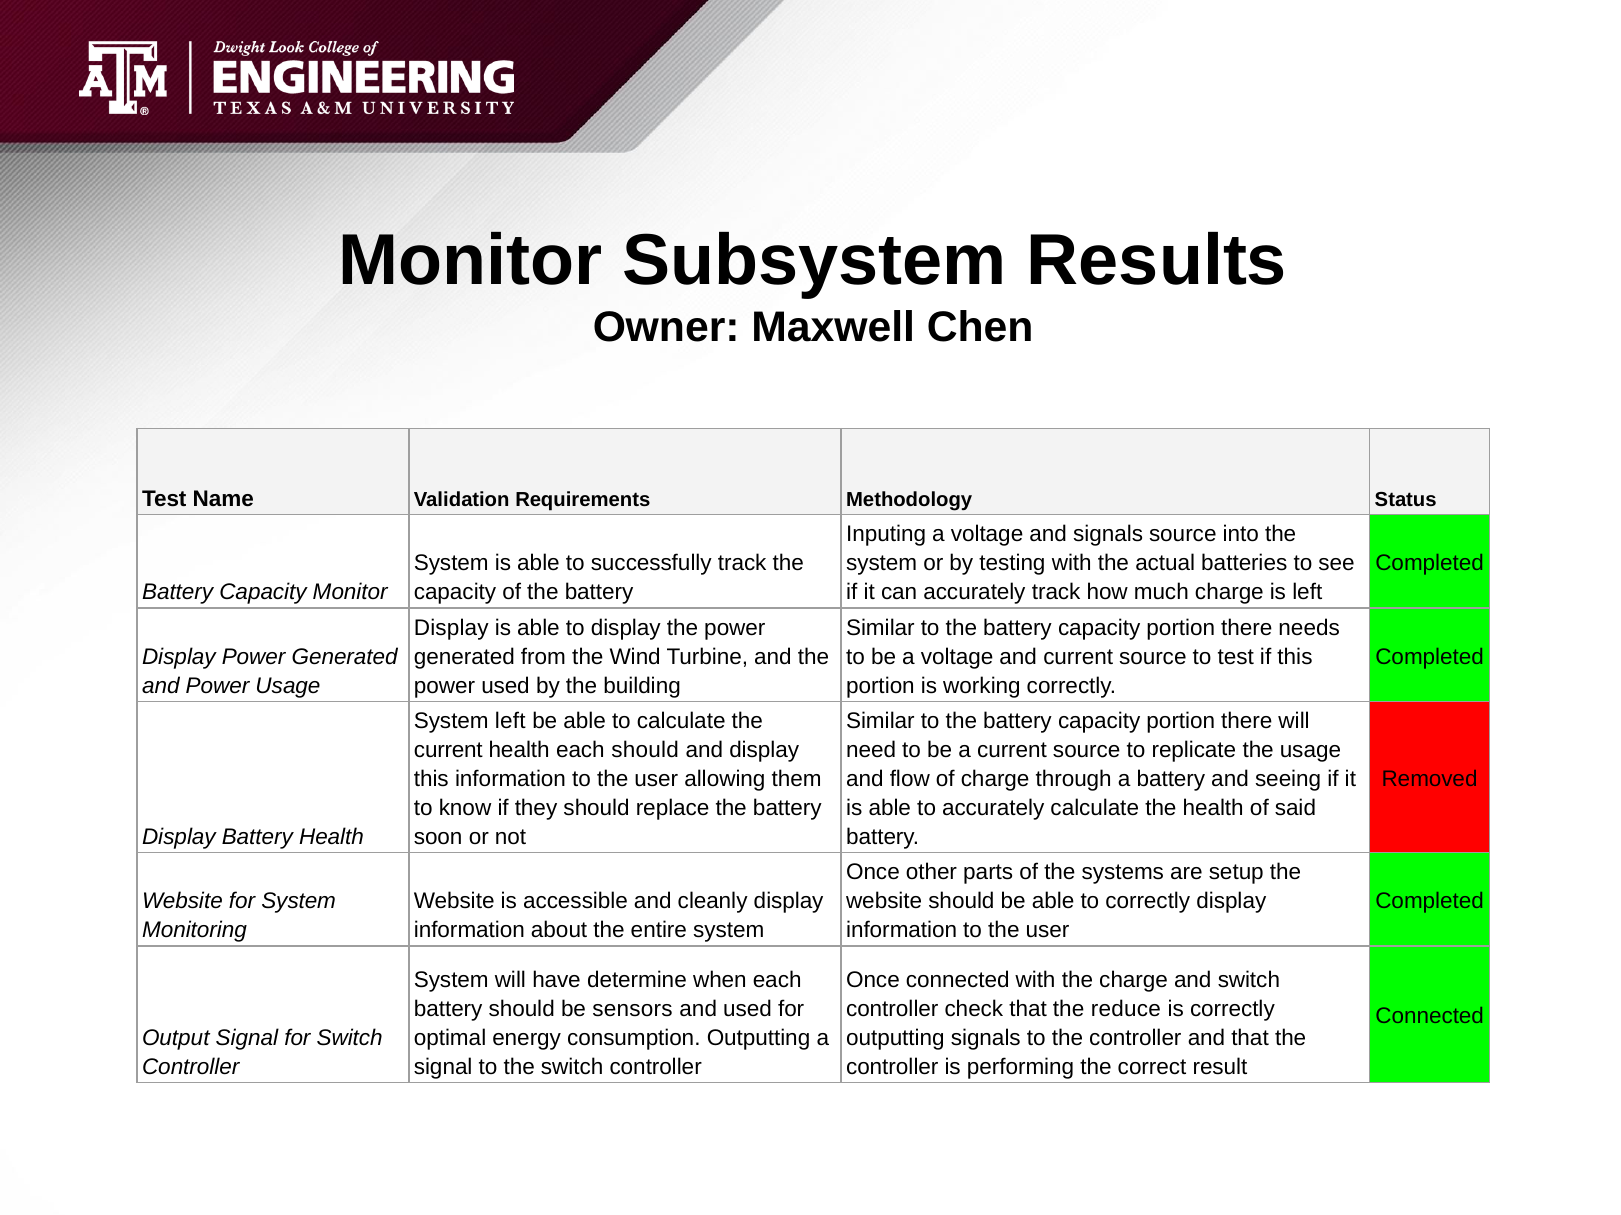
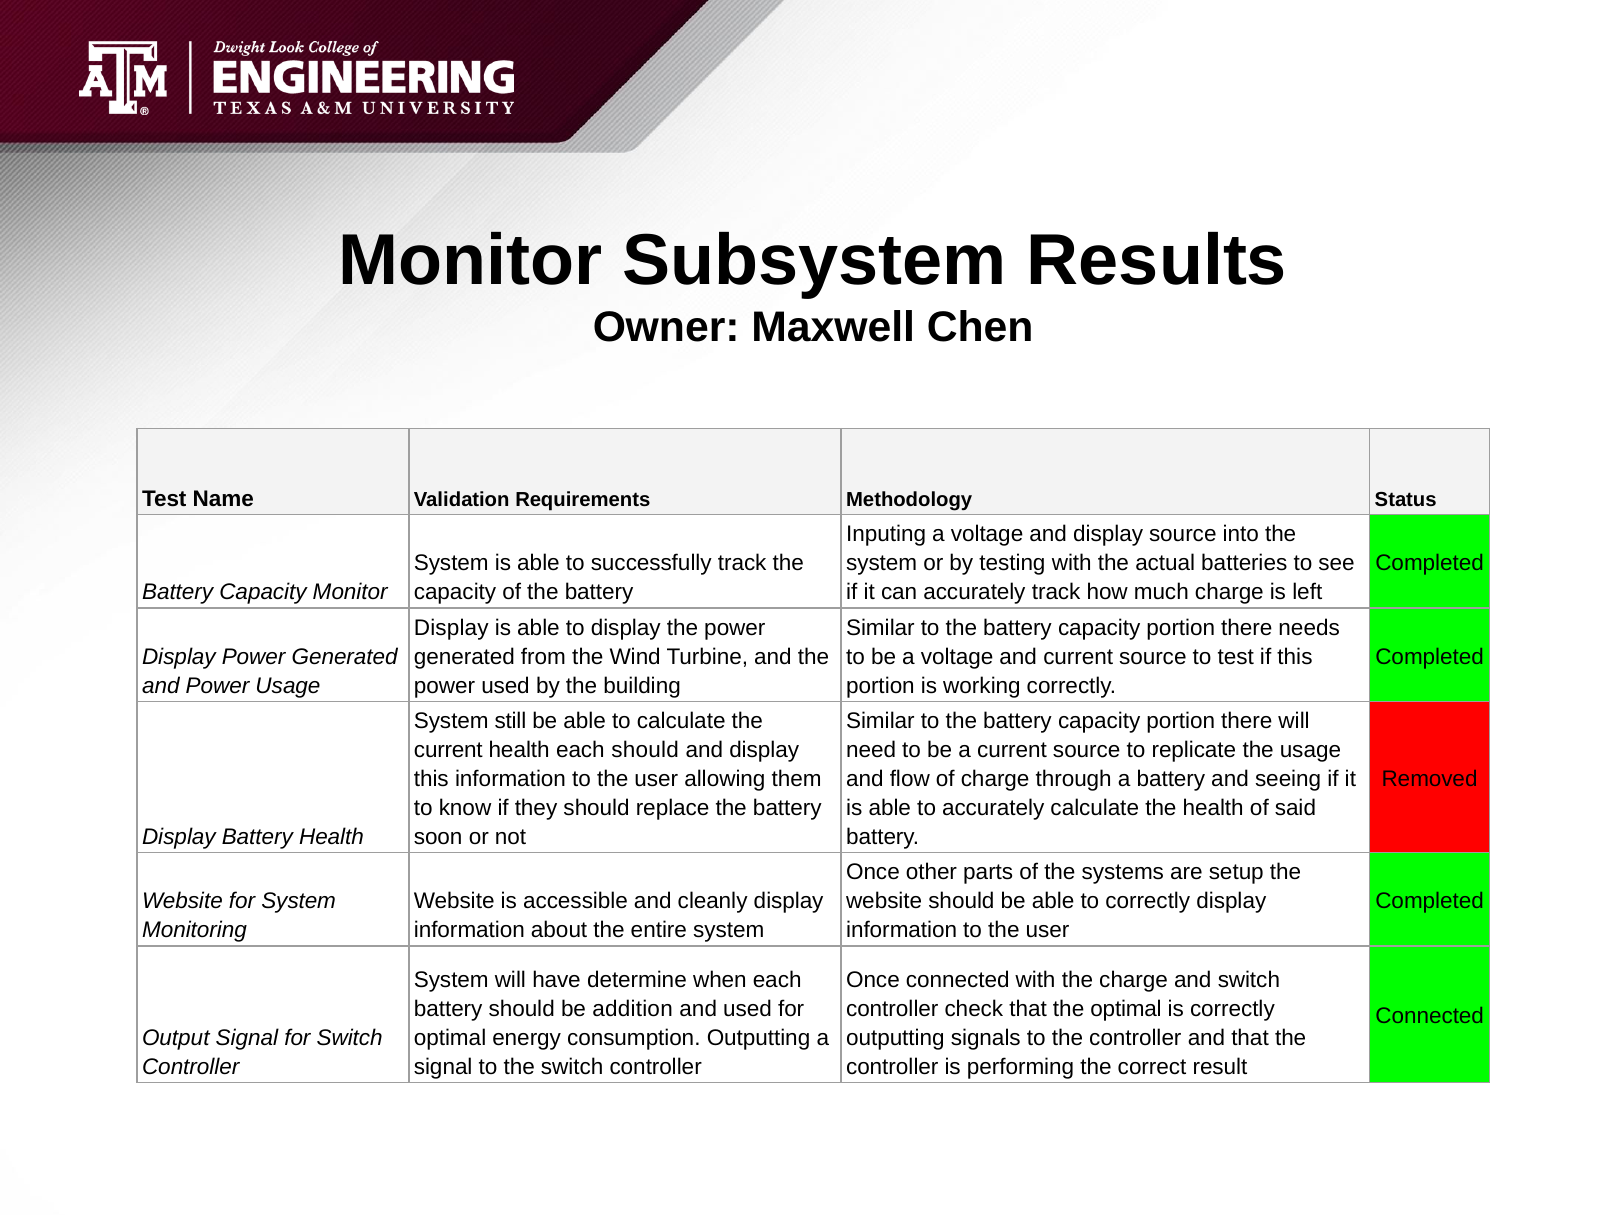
voltage and signals: signals -> display (1108, 535)
System left: left -> still (510, 722)
sensors: sensors -> addition (633, 1010)
the reduce: reduce -> optimal (1126, 1010)
